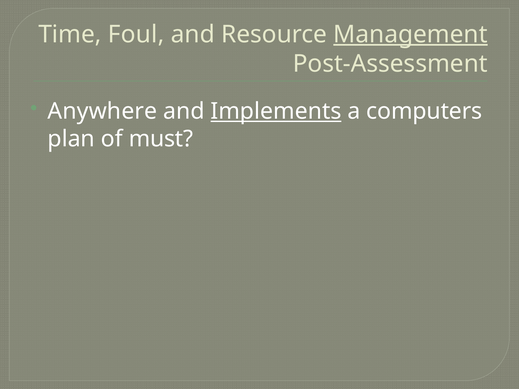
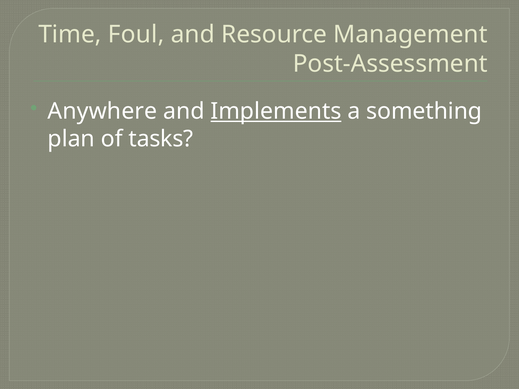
Management underline: present -> none (410, 34)
computers: computers -> something (424, 111)
must: must -> tasks (161, 139)
